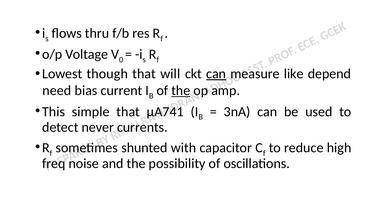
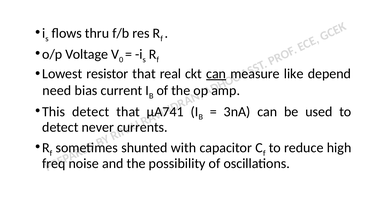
though: though -> resistor (107, 74)
will: will -> real (170, 74)
the underline: present -> none (181, 90)
This simple: simple -> detect (91, 112)
